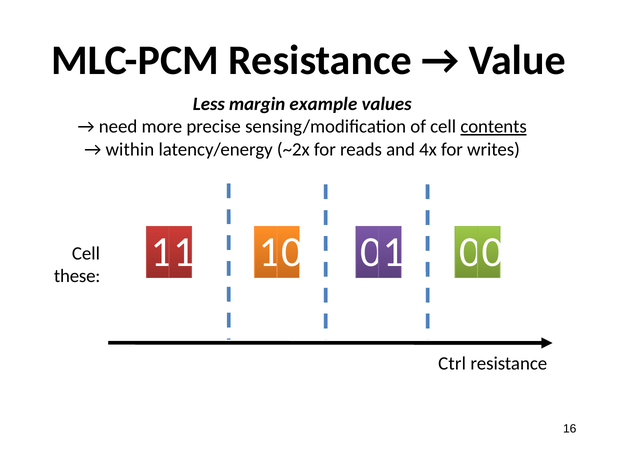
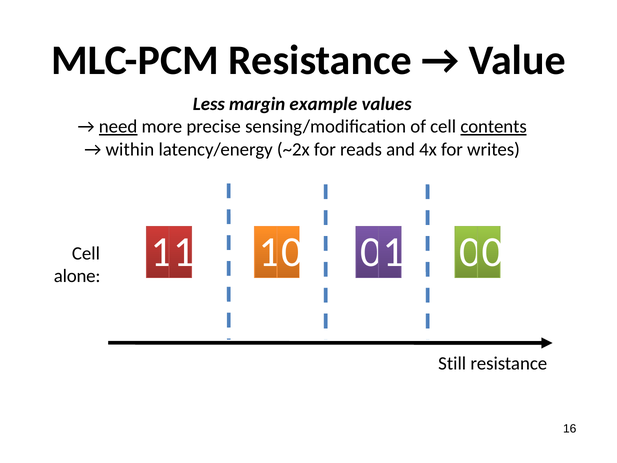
need underline: none -> present (118, 127)
these: these -> alone (77, 276)
Ctrl: Ctrl -> Still (452, 364)
